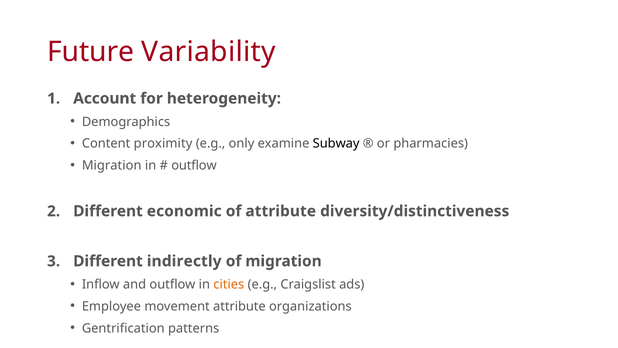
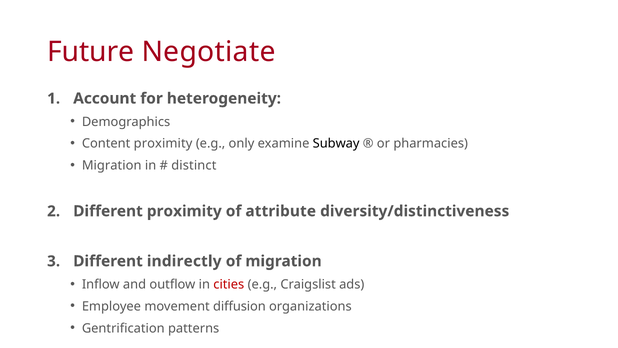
Variability: Variability -> Negotiate (209, 52)
outflow: outflow -> distinct (194, 165)
Different economic: economic -> proximity (184, 211)
cities colour: orange -> red (229, 284)
movement attribute: attribute -> diffusion (239, 306)
